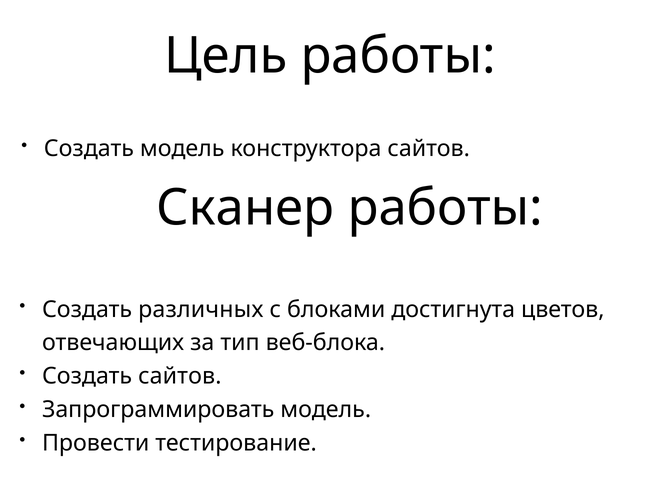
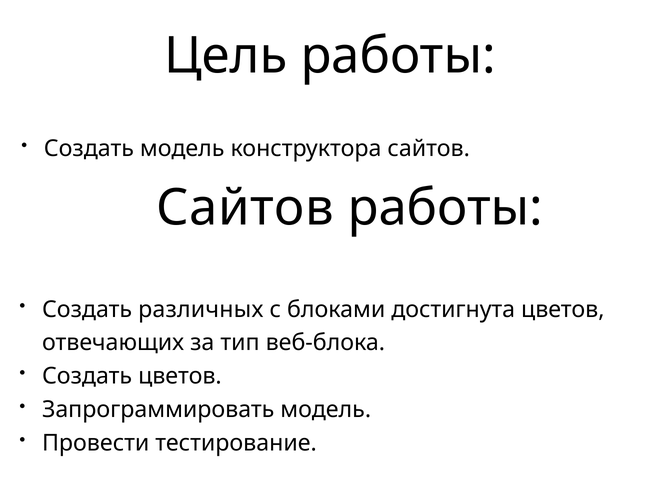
Сканер: Сканер -> Сайтов (245, 208)
Создать сайтов: сайтов -> цветов (180, 376)
